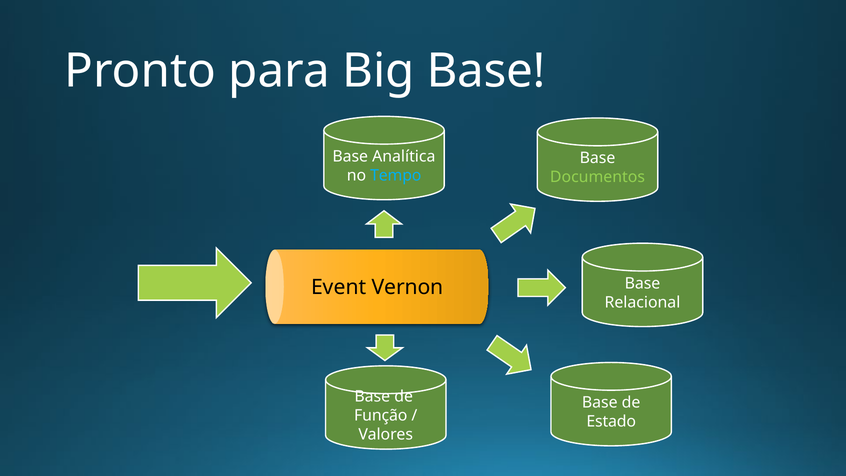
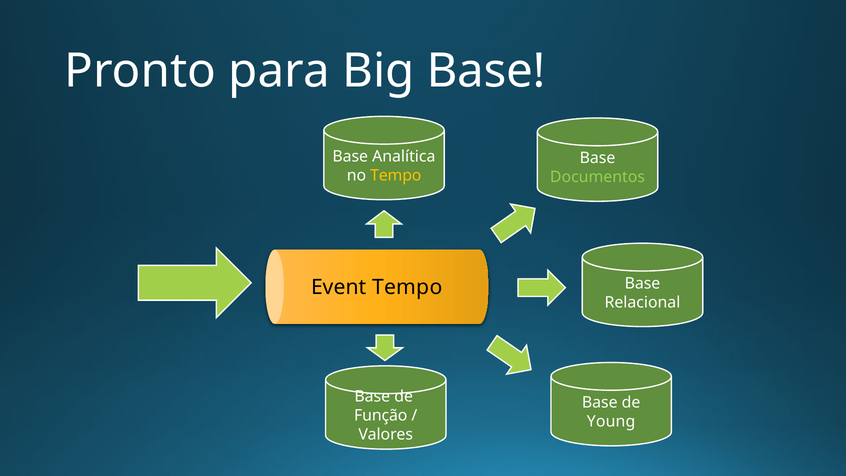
Tempo colour: light blue -> yellow (396, 176)
Event Vernon: Vernon -> Tempo (407, 287)
Estado: Estado -> Young (611, 422)
